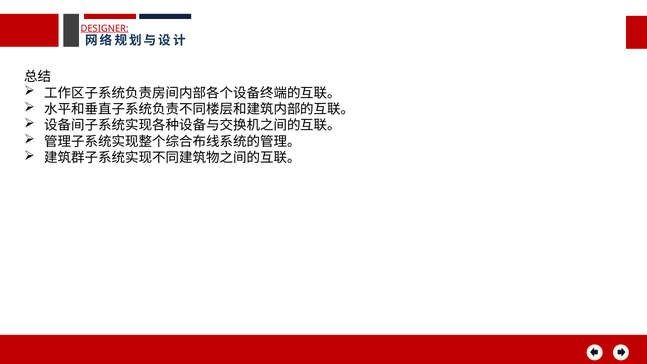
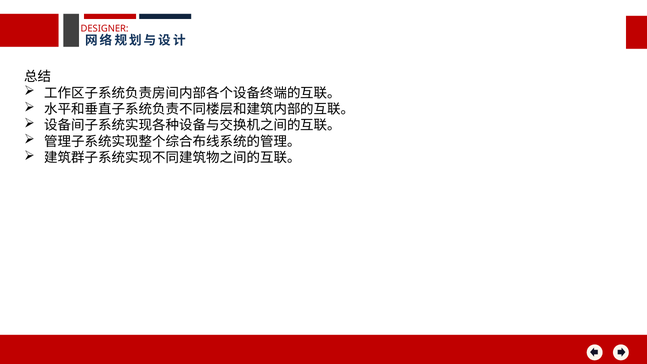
DESIGNER underline: present -> none (105, 28)
